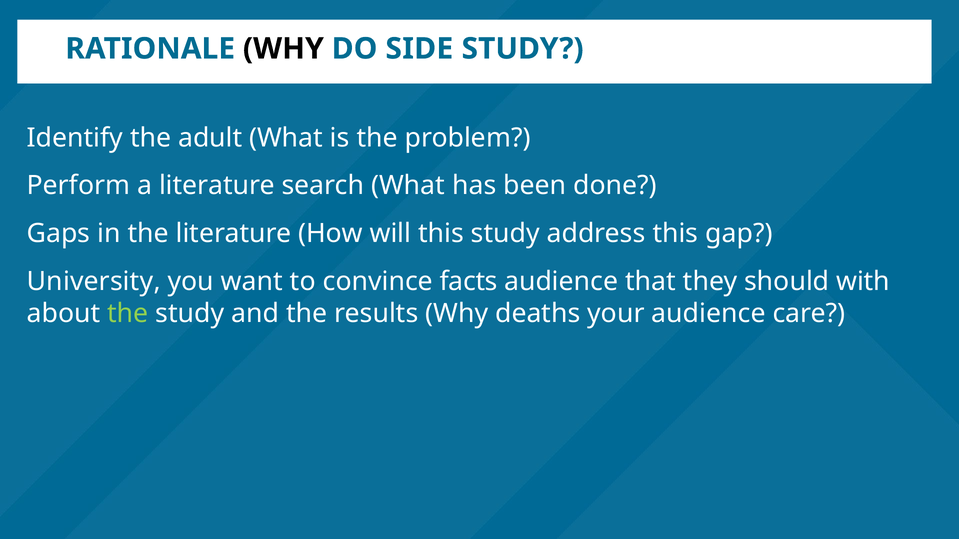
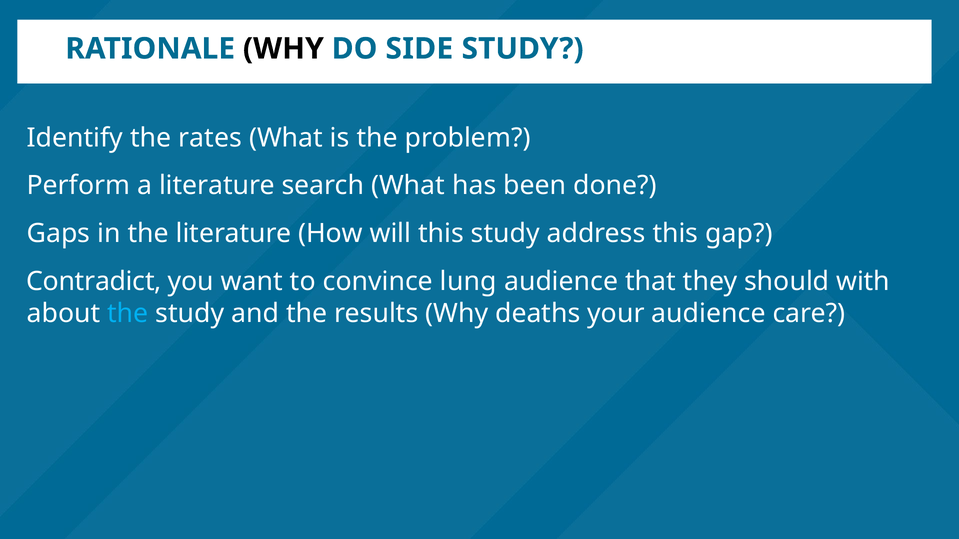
adult: adult -> rates (210, 138)
University: University -> Contradict (94, 282)
facts: facts -> lung (468, 282)
the colour: light green -> light blue (128, 314)
